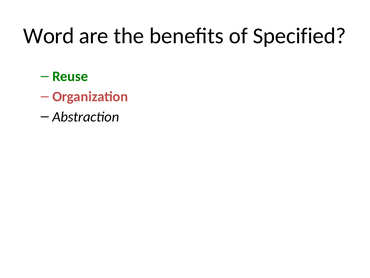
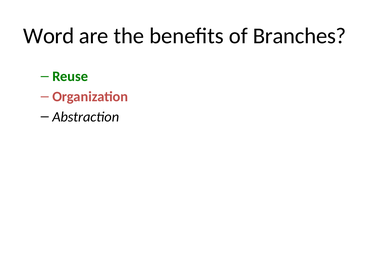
Specified: Specified -> Branches (299, 36)
